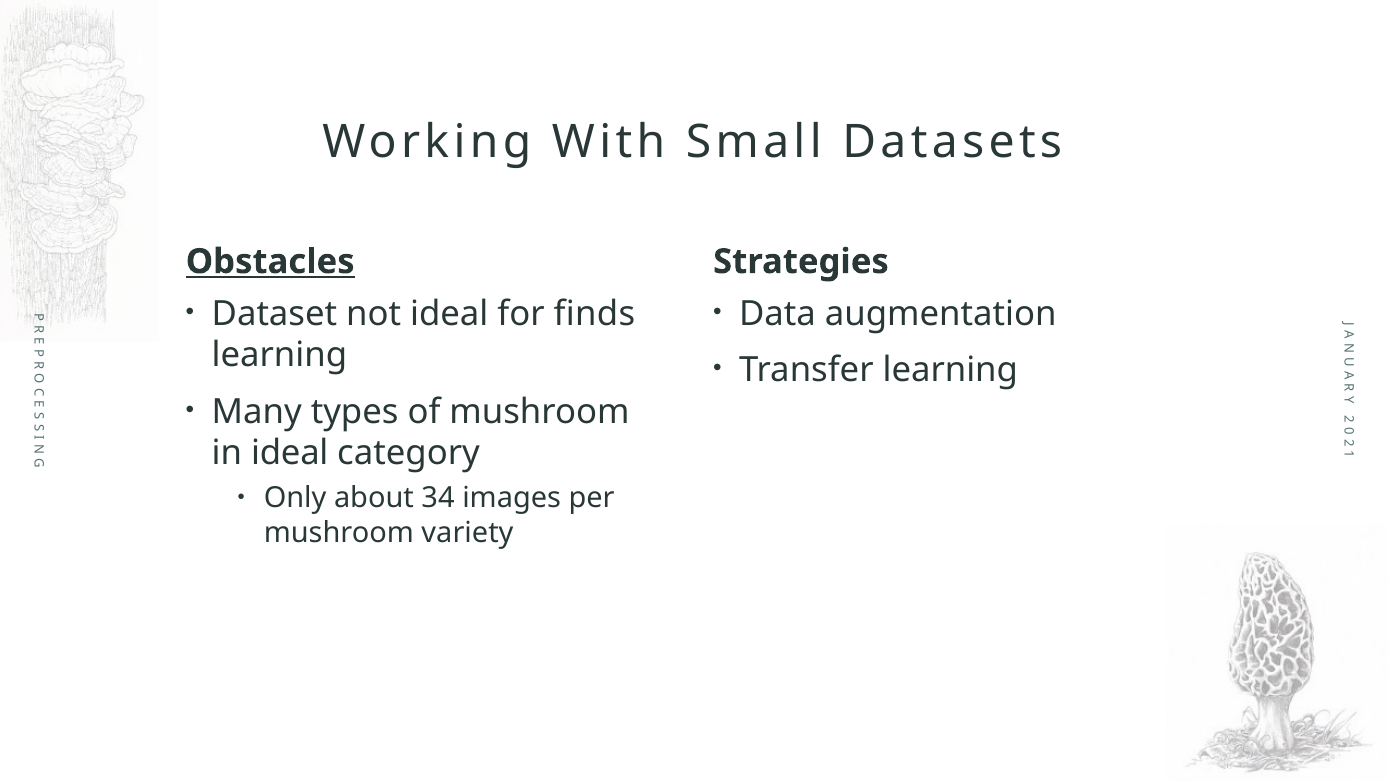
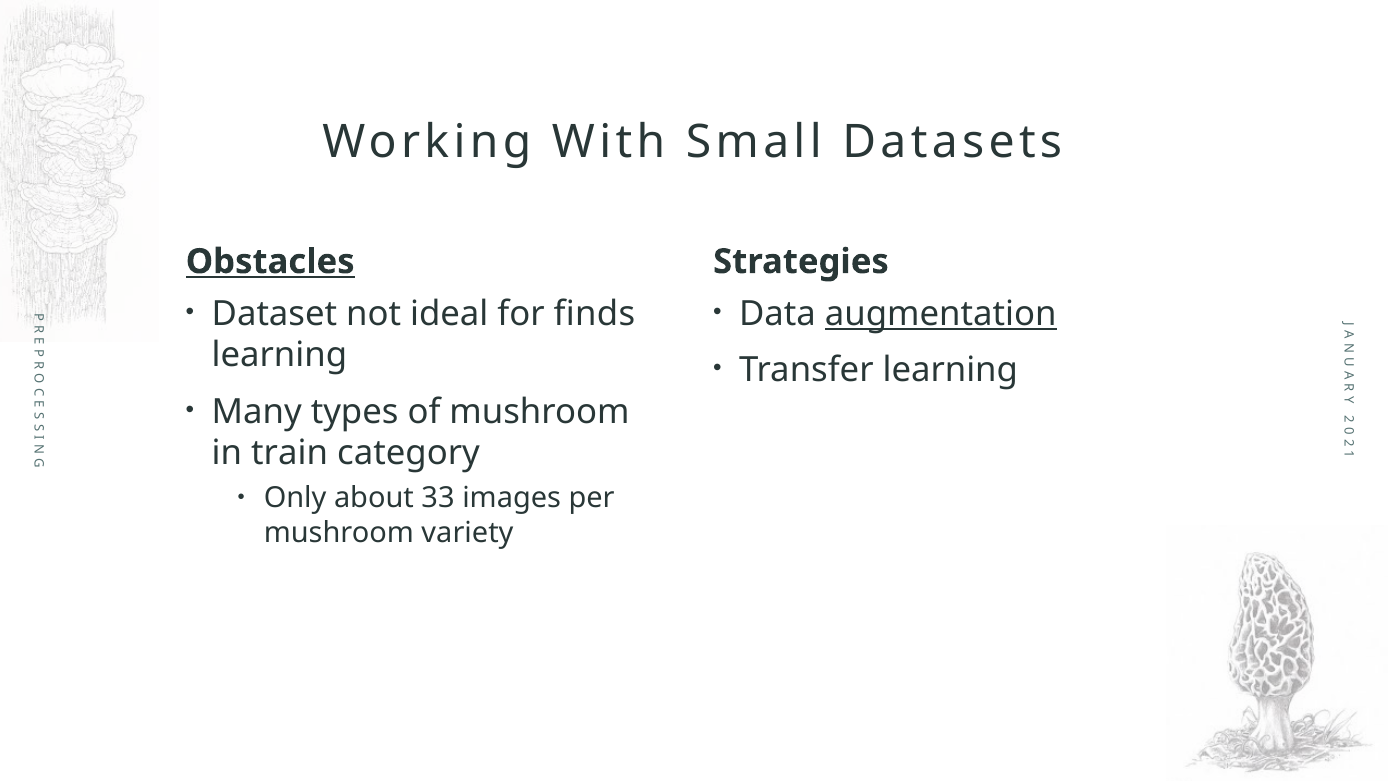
augmentation underline: none -> present (941, 314)
in ideal: ideal -> train (290, 453)
34: 34 -> 33 (438, 498)
